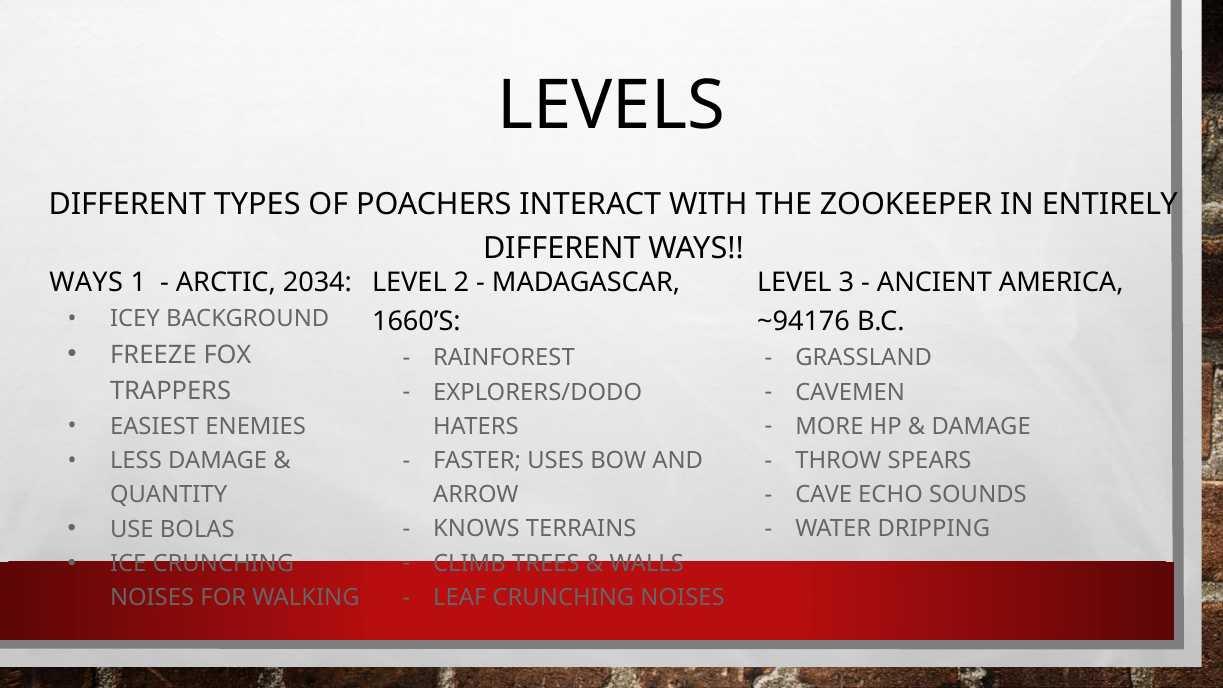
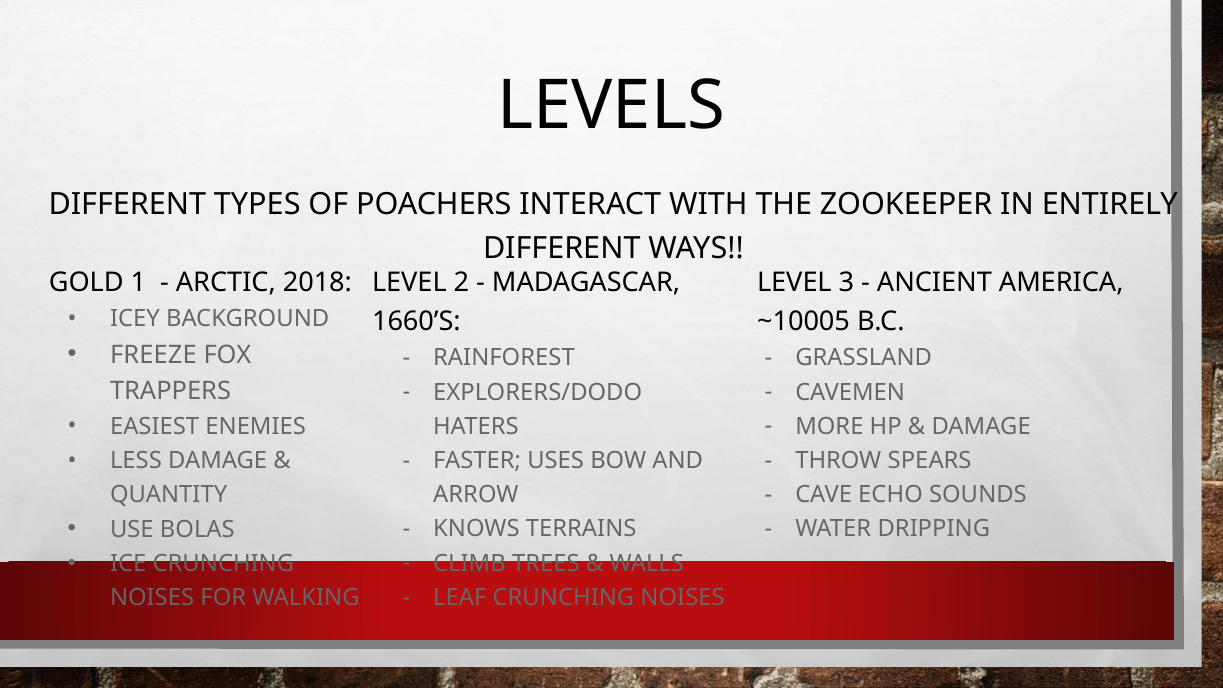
WAYS: WAYS -> GOLD (86, 283)
2034: 2034 -> 2018 (317, 283)
~94176: ~94176 -> ~10005 (804, 322)
